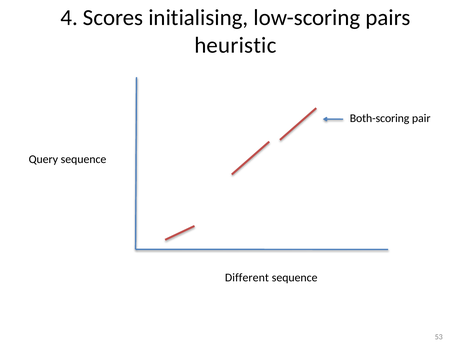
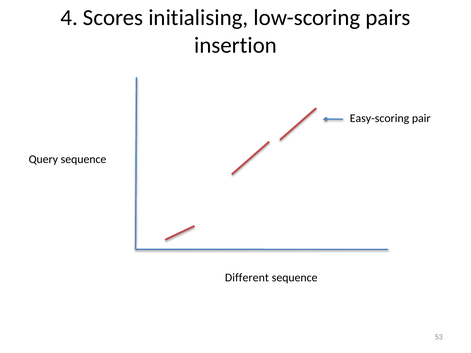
heuristic: heuristic -> insertion (235, 45)
Both-scoring: Both-scoring -> Easy-scoring (380, 118)
